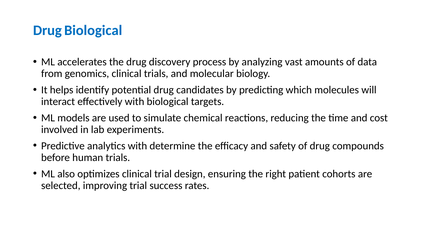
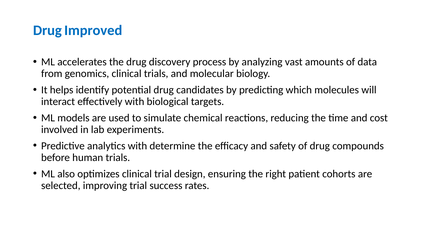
Drug Biological: Biological -> Improved (93, 30)
